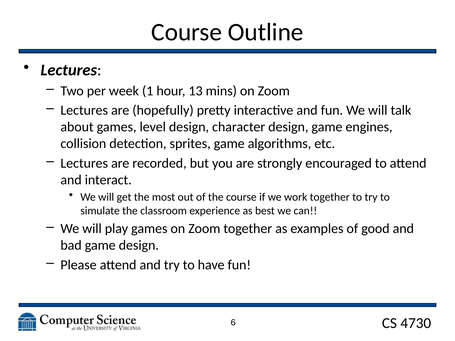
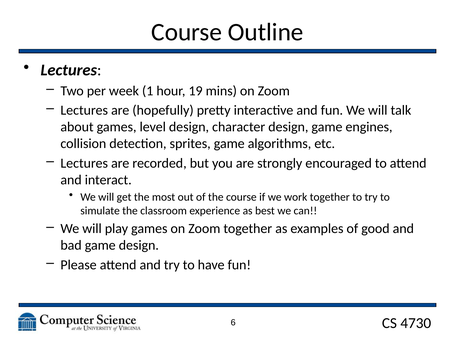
13: 13 -> 19 (196, 91)
